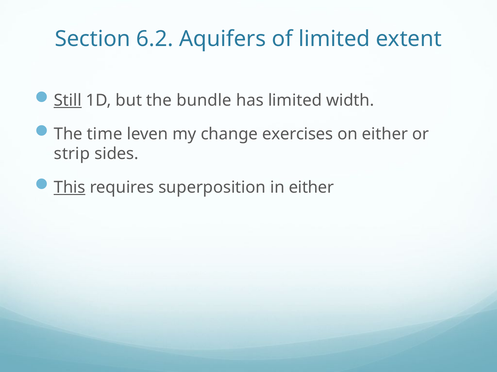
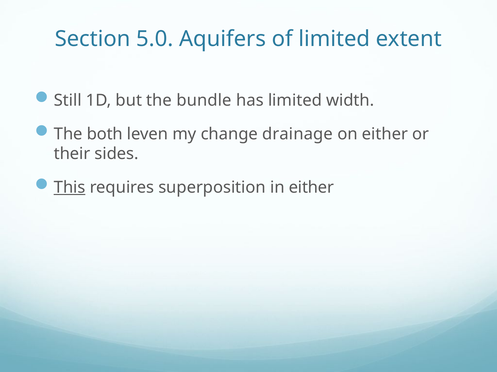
6.2: 6.2 -> 5.0 (155, 39)
Still underline: present -> none (68, 101)
time: time -> both (105, 134)
exercises: exercises -> drainage (298, 134)
strip: strip -> their (72, 154)
